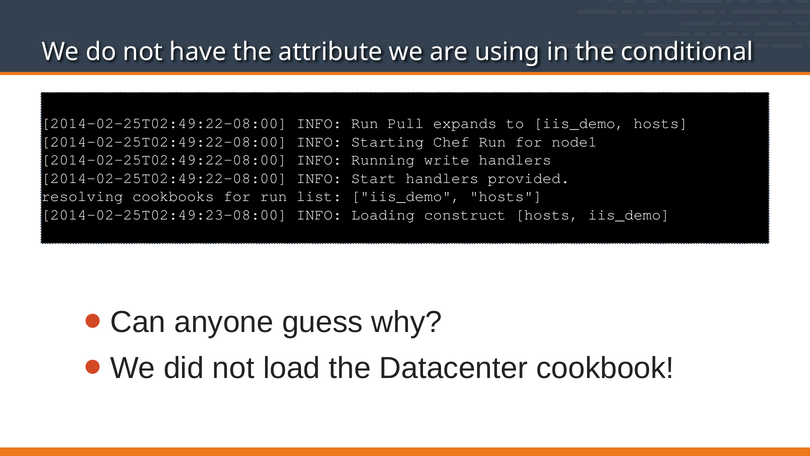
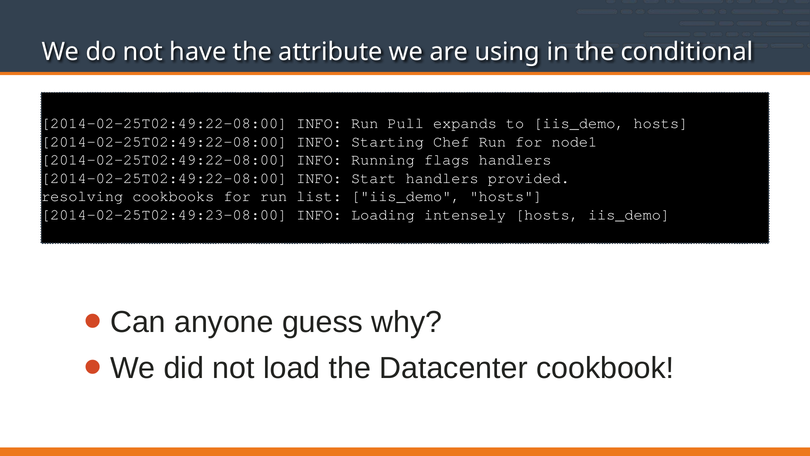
write: write -> flags (447, 160)
construct: construct -> intensely (465, 214)
